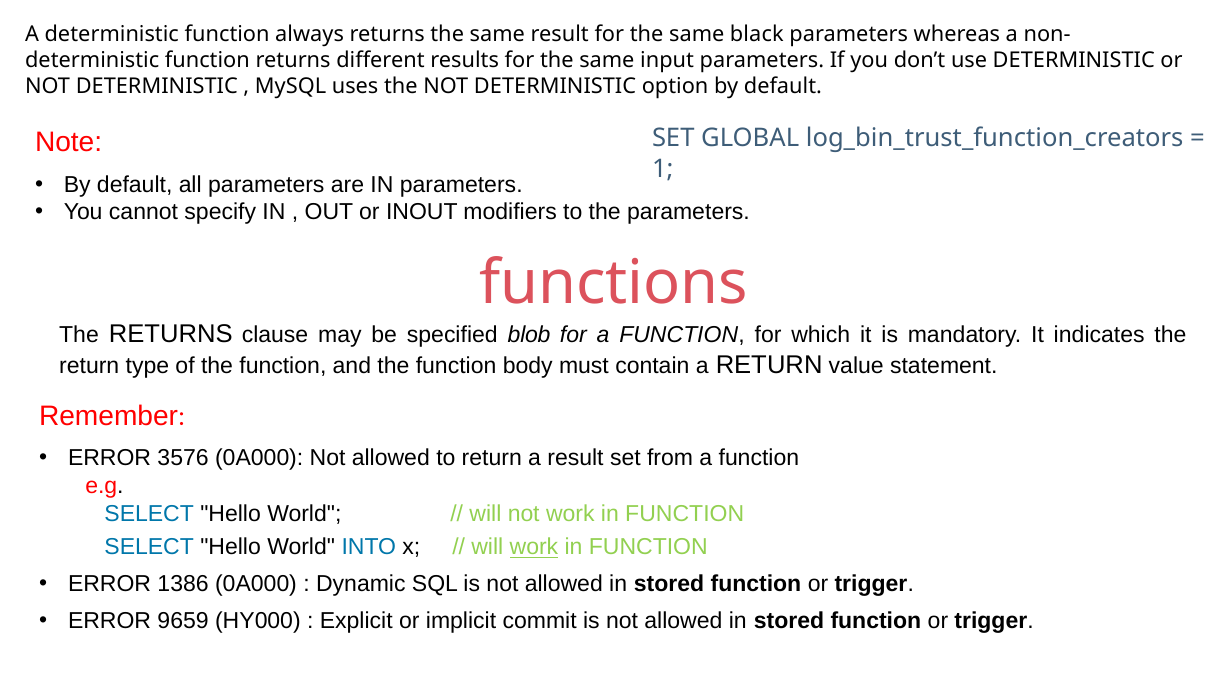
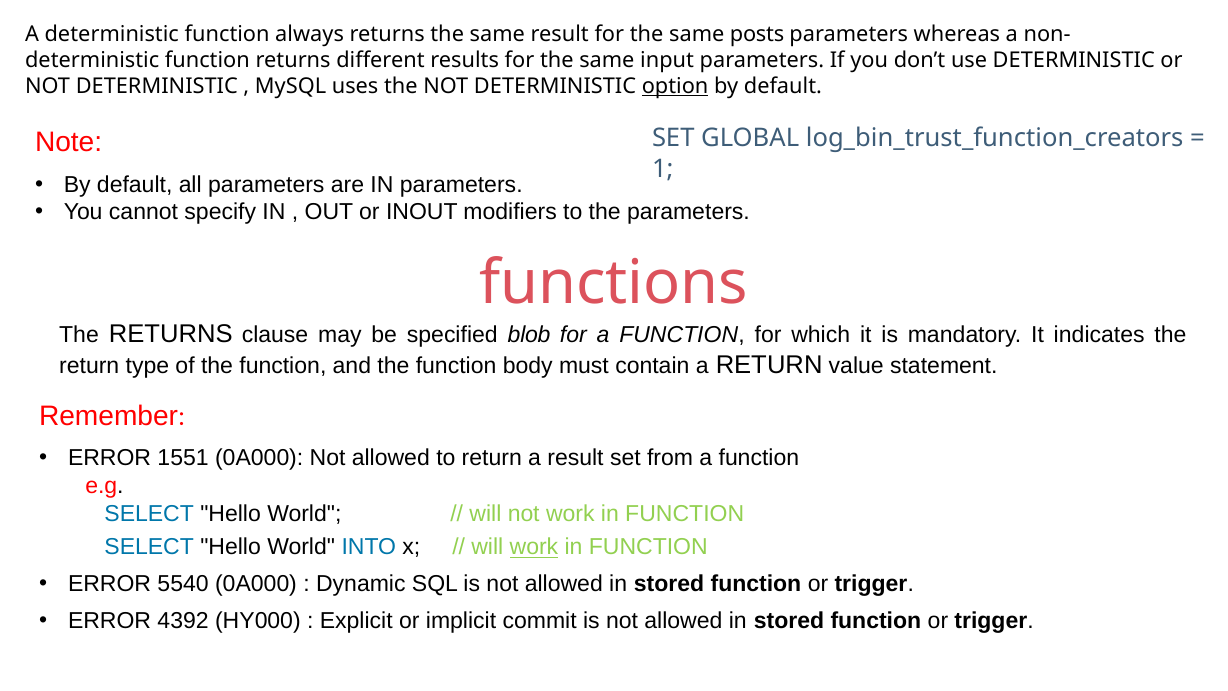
black: black -> posts (757, 34)
option underline: none -> present (675, 86)
3576: 3576 -> 1551 (183, 458)
1386: 1386 -> 5540 (183, 584)
9659: 9659 -> 4392 (183, 621)
